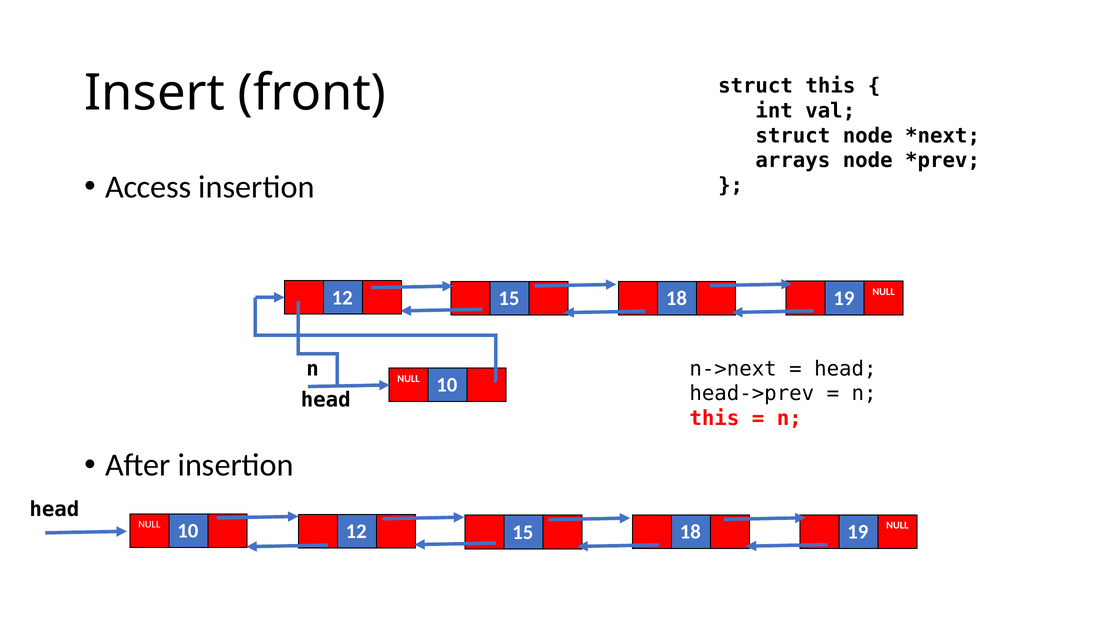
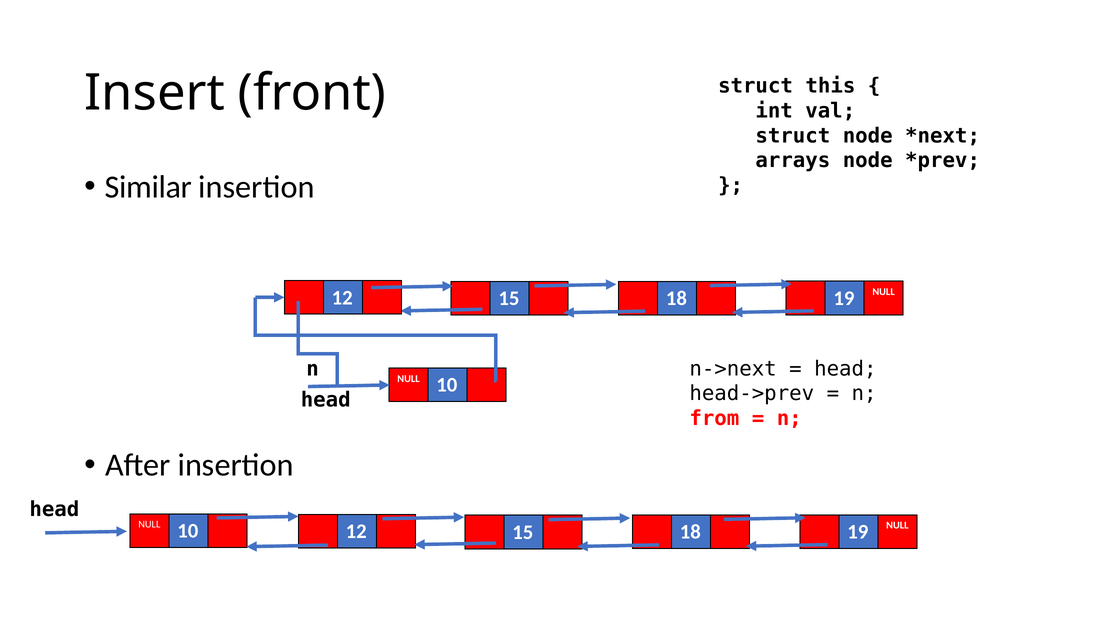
Access: Access -> Similar (148, 187)
this: this -> from (714, 419)
